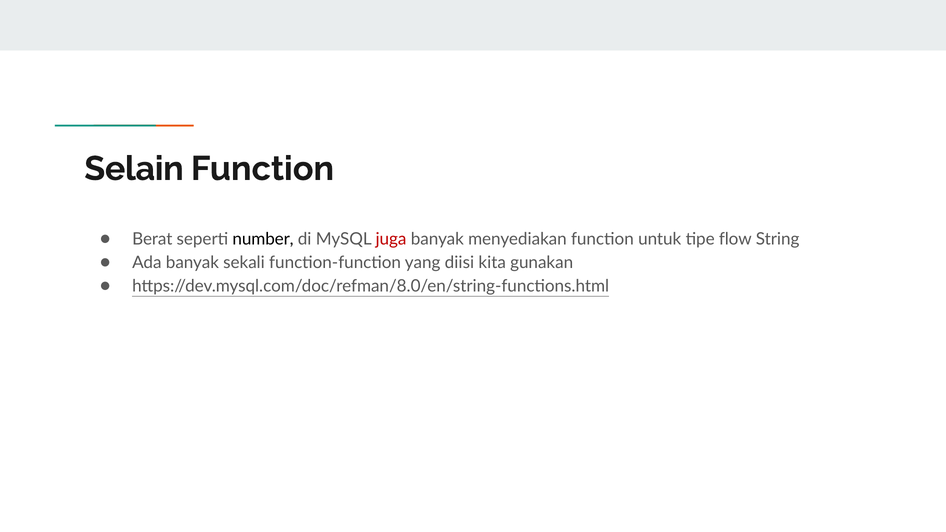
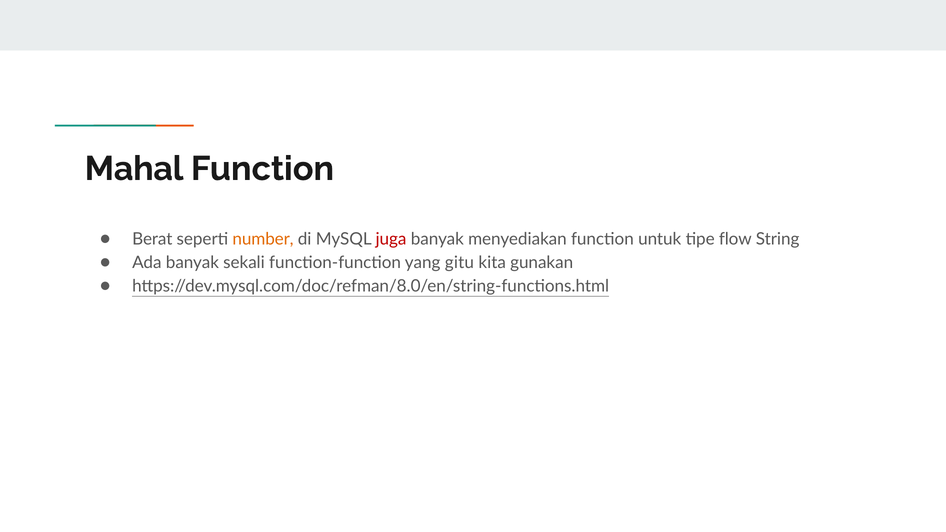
Selain: Selain -> Mahal (134, 169)
number colour: black -> orange (263, 239)
diisi: diisi -> gitu (459, 263)
